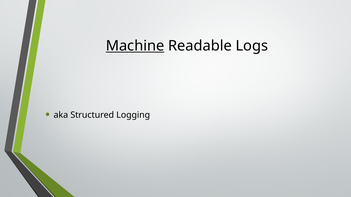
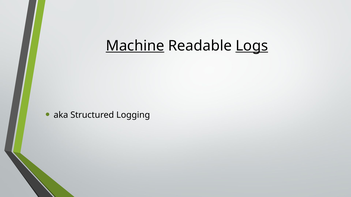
Logs underline: none -> present (252, 46)
